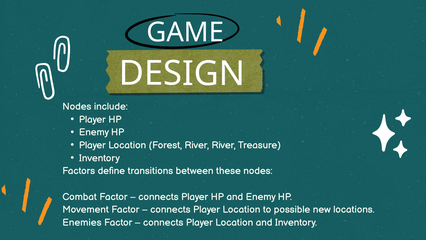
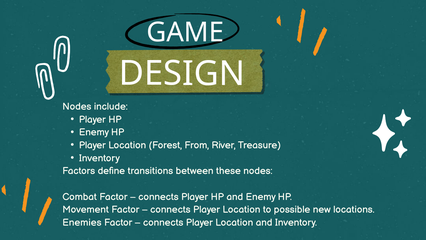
Forest River: River -> From (197, 145)
